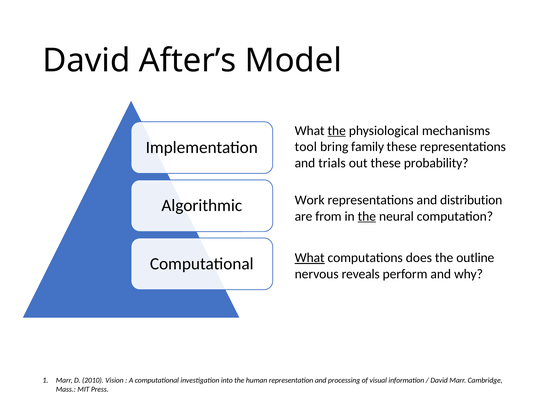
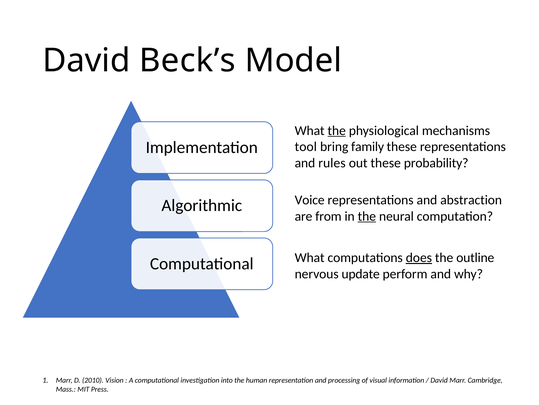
After’s: After’s -> Beck’s (187, 60)
trials: trials -> rules (332, 163)
Work: Work -> Voice (310, 200)
distribution: distribution -> abstraction (471, 200)
What underline: present -> none (310, 257)
does underline: none -> present (419, 257)
reveals: reveals -> update (361, 273)
